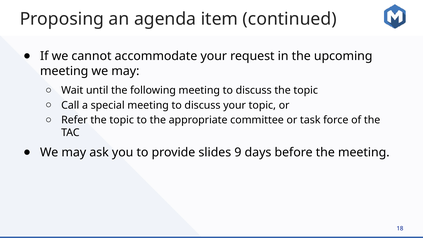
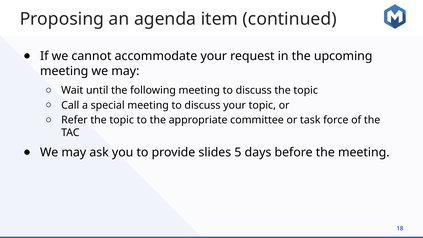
9: 9 -> 5 (238, 153)
